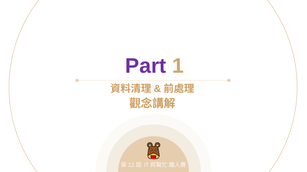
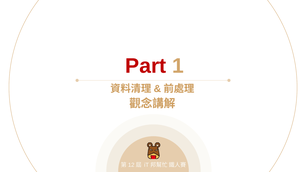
Part colour: purple -> red (146, 66)
